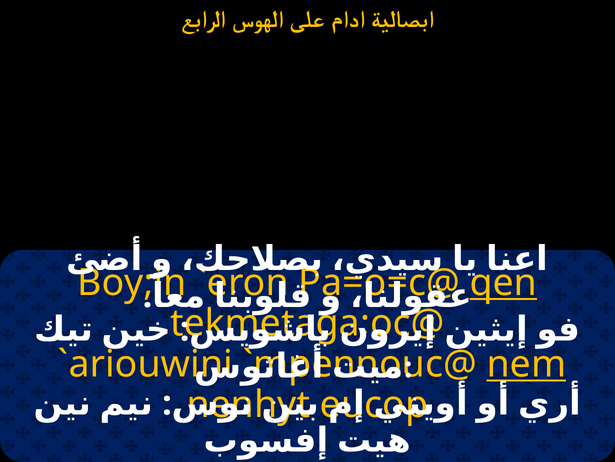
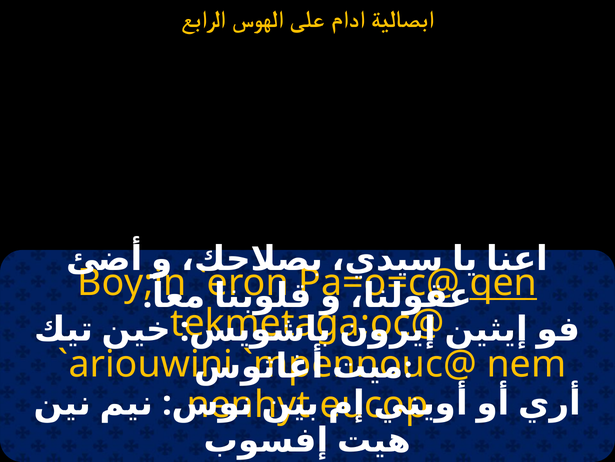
nem underline: present -> none (526, 364)
